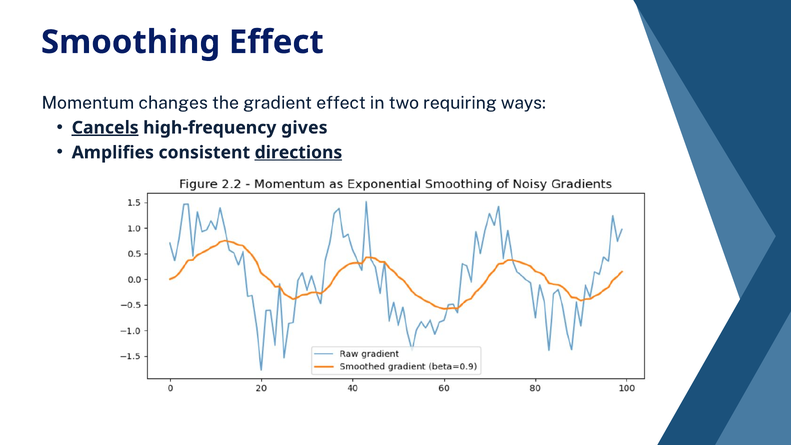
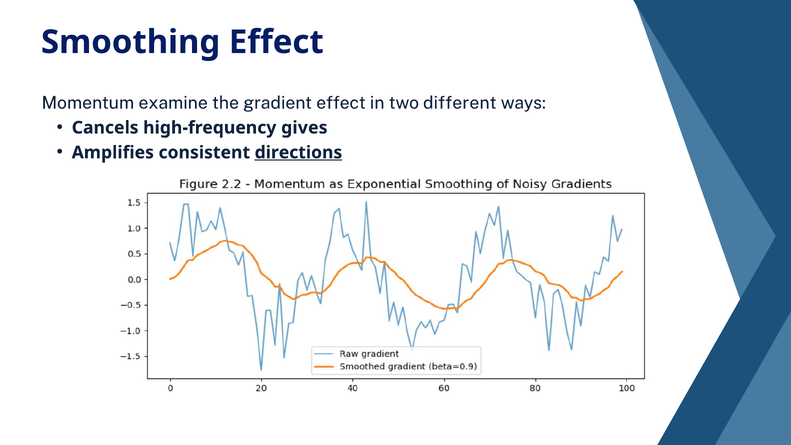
changes: changes -> examine (173, 103)
requiring: requiring -> different (460, 103)
Cancels underline: present -> none (105, 128)
